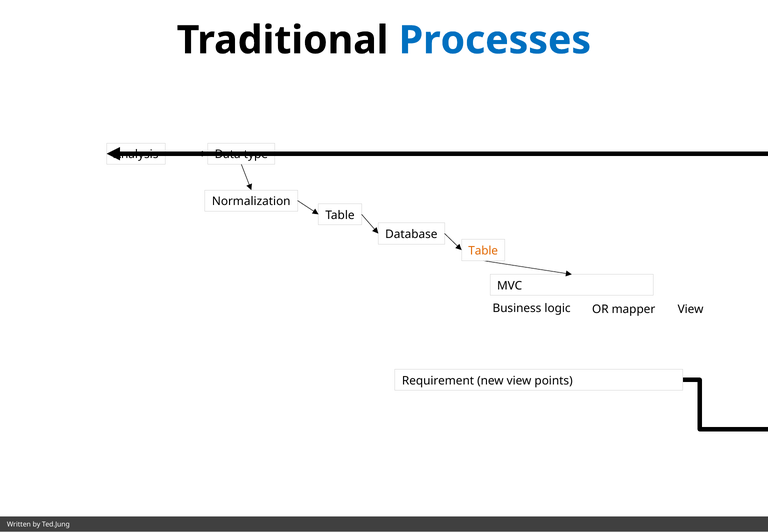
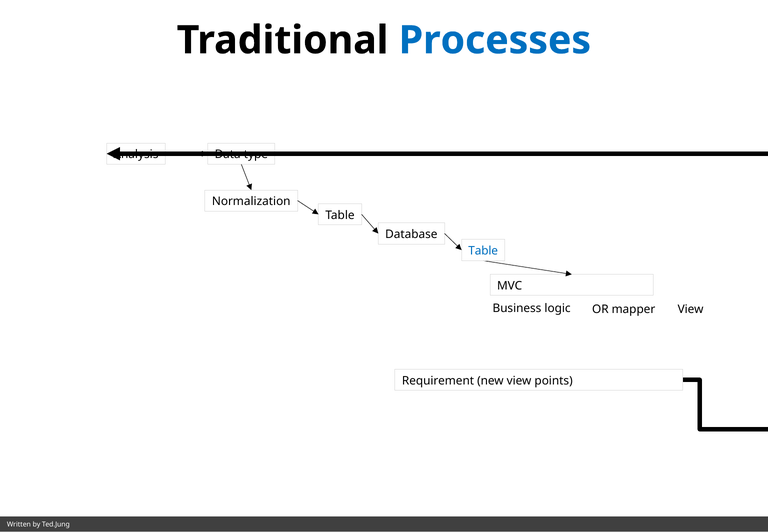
Table colour: orange -> blue (483, 251)
